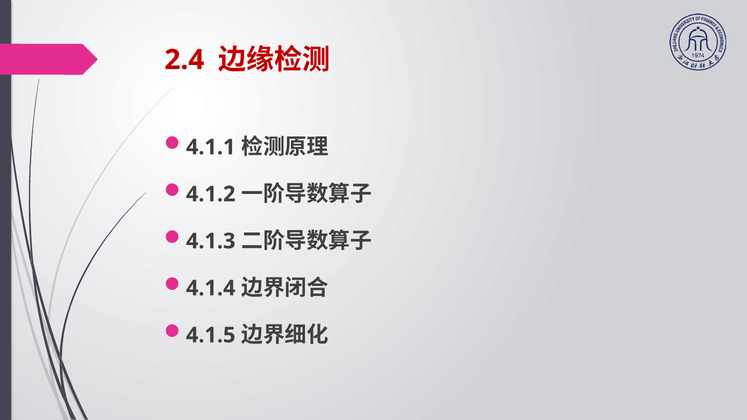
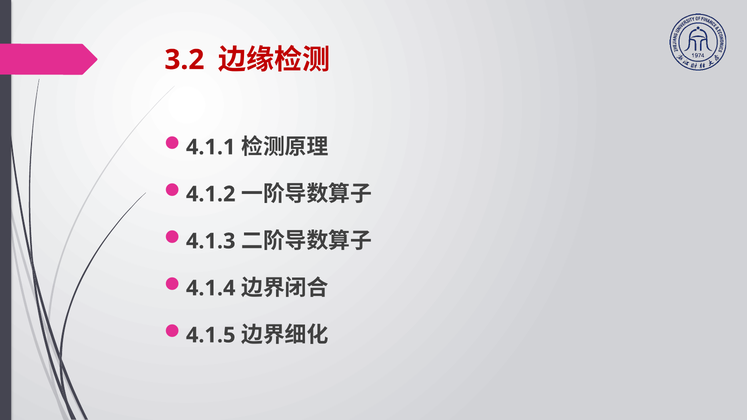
2.4: 2.4 -> 3.2 (184, 60)
